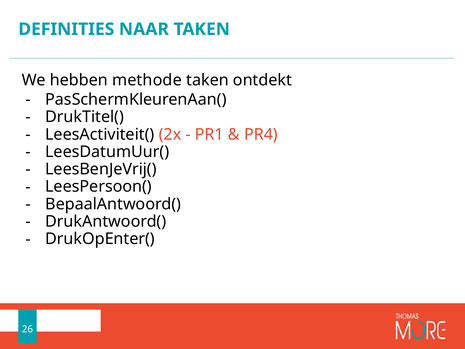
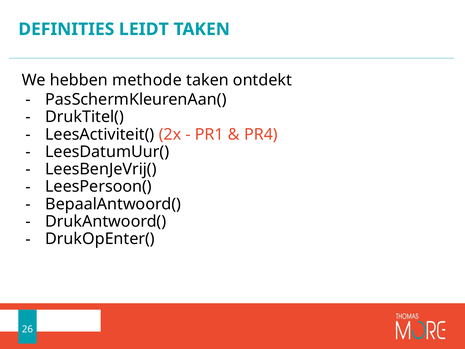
NAAR: NAAR -> LEIDT (144, 29)
